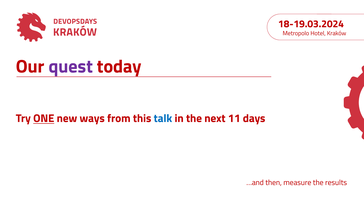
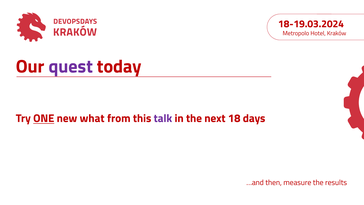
ways: ways -> what (92, 118)
talk colour: blue -> purple (163, 118)
11: 11 -> 18 (234, 118)
